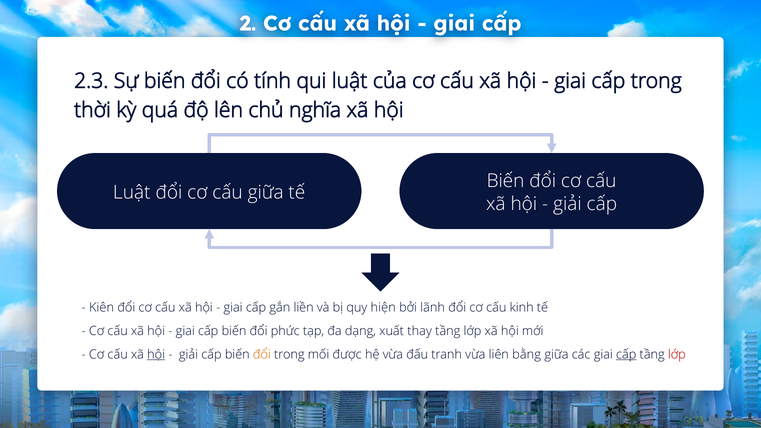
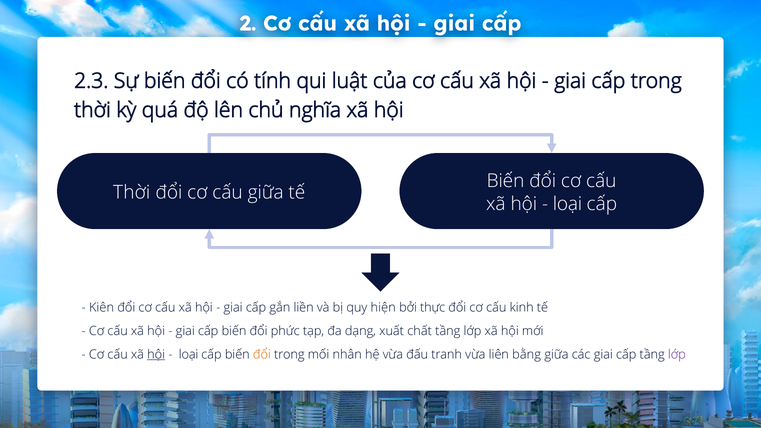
Luật: Luật -> Thời (132, 192)
giải: giải -> loại (567, 204)
lãnh: lãnh -> thực (433, 308)
thay: thay -> chất (420, 331)
giải: giải -> loại (189, 354)
được: được -> nhân (347, 354)
cấp underline: present -> none (626, 354)
lớp colour: red -> purple (677, 354)
